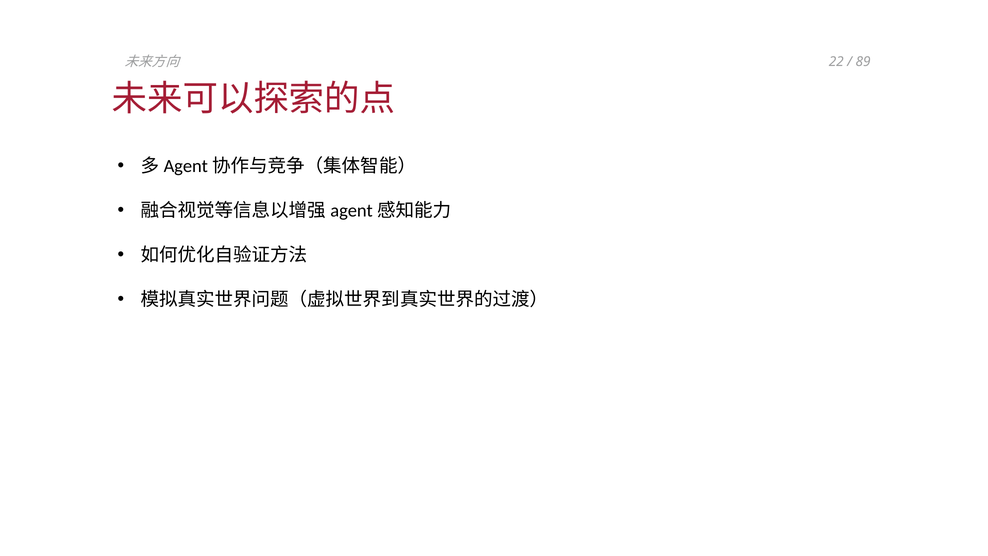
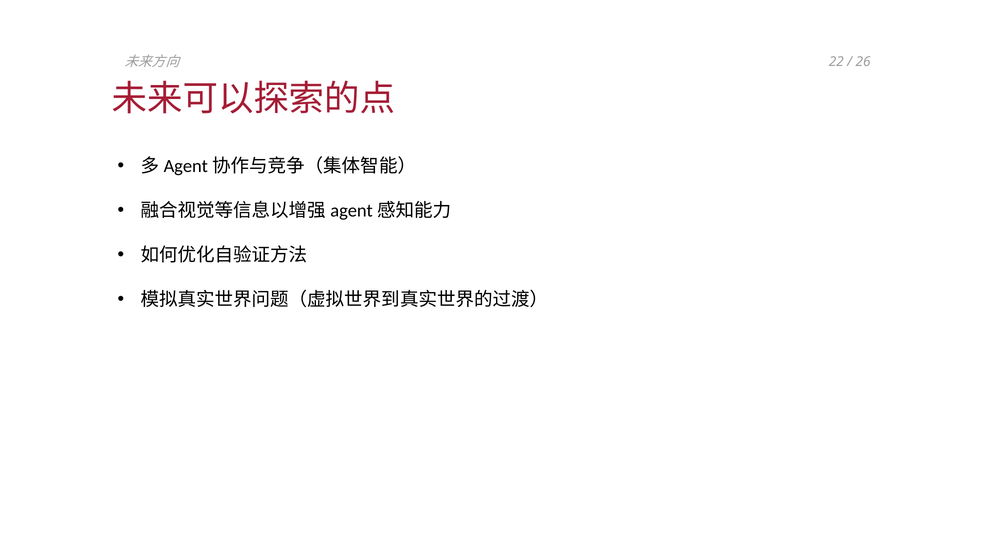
89: 89 -> 26 (863, 62)
